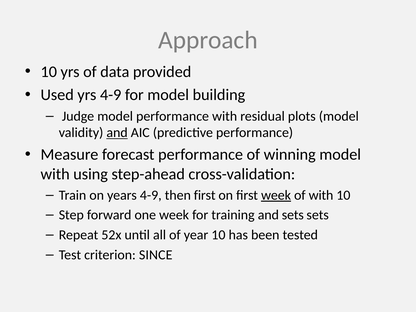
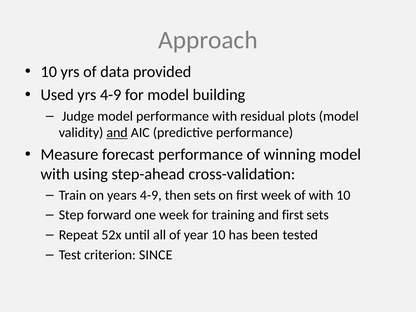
then first: first -> sets (205, 195)
week underline: present -> none (276, 195)
and sets: sets -> first (293, 215)
